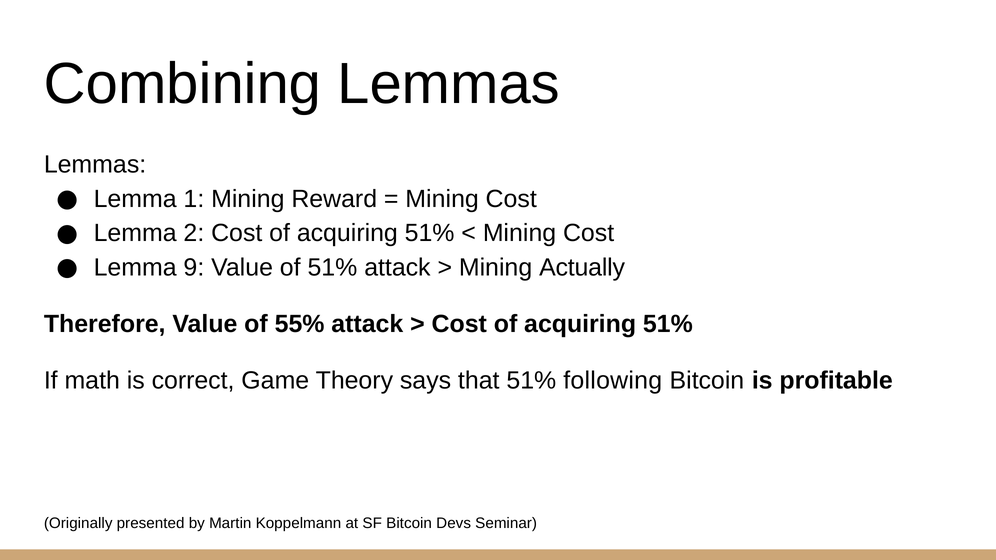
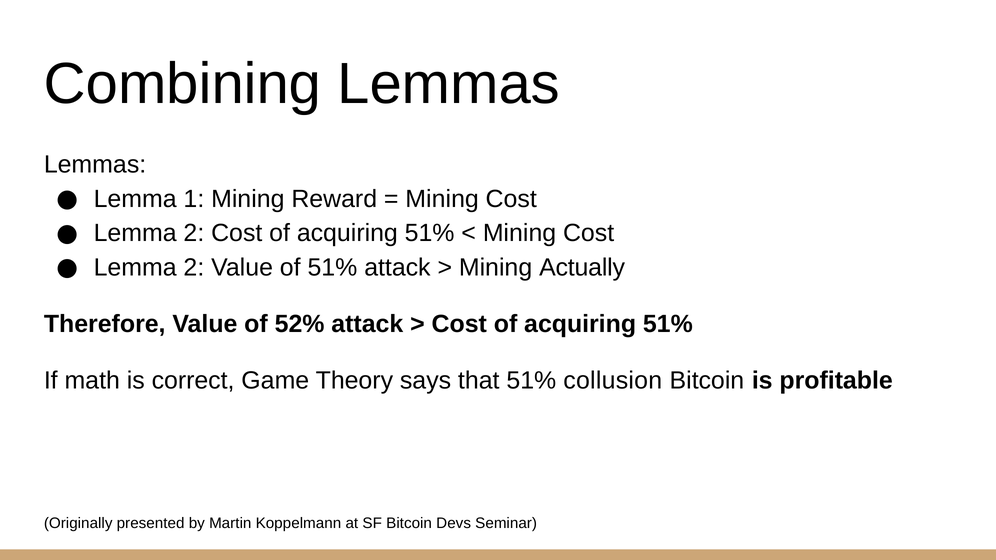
9: 9 -> 2 (194, 268)
55%: 55% -> 52% (300, 324)
following: following -> collusion (613, 381)
